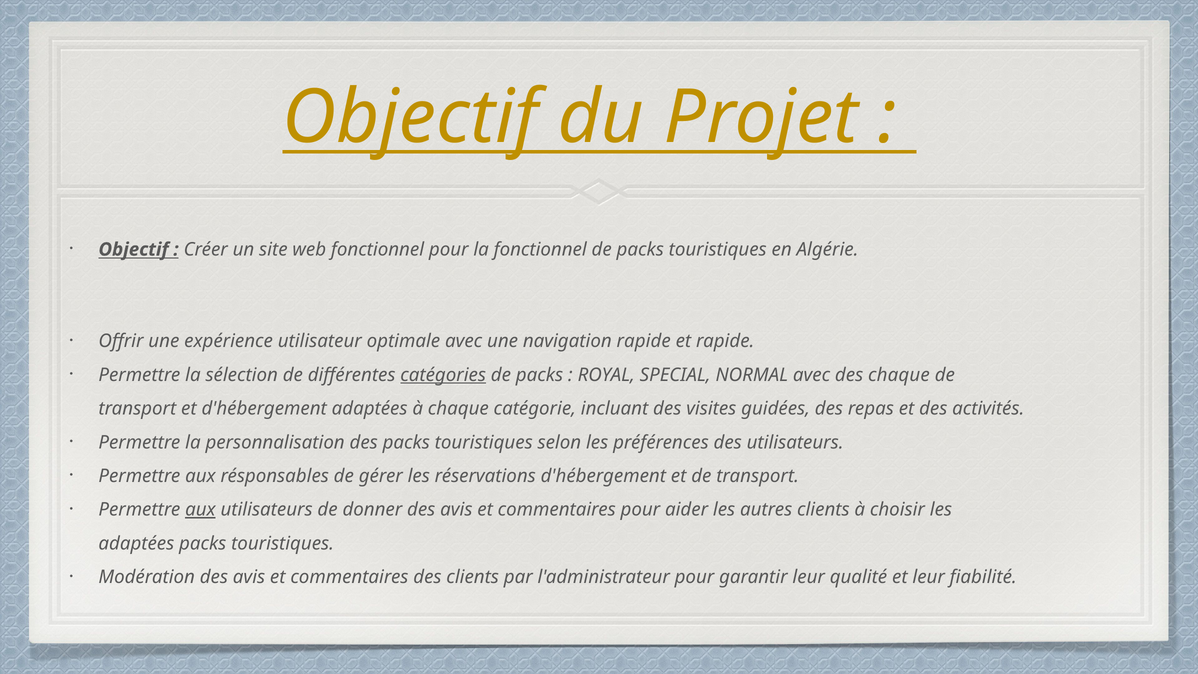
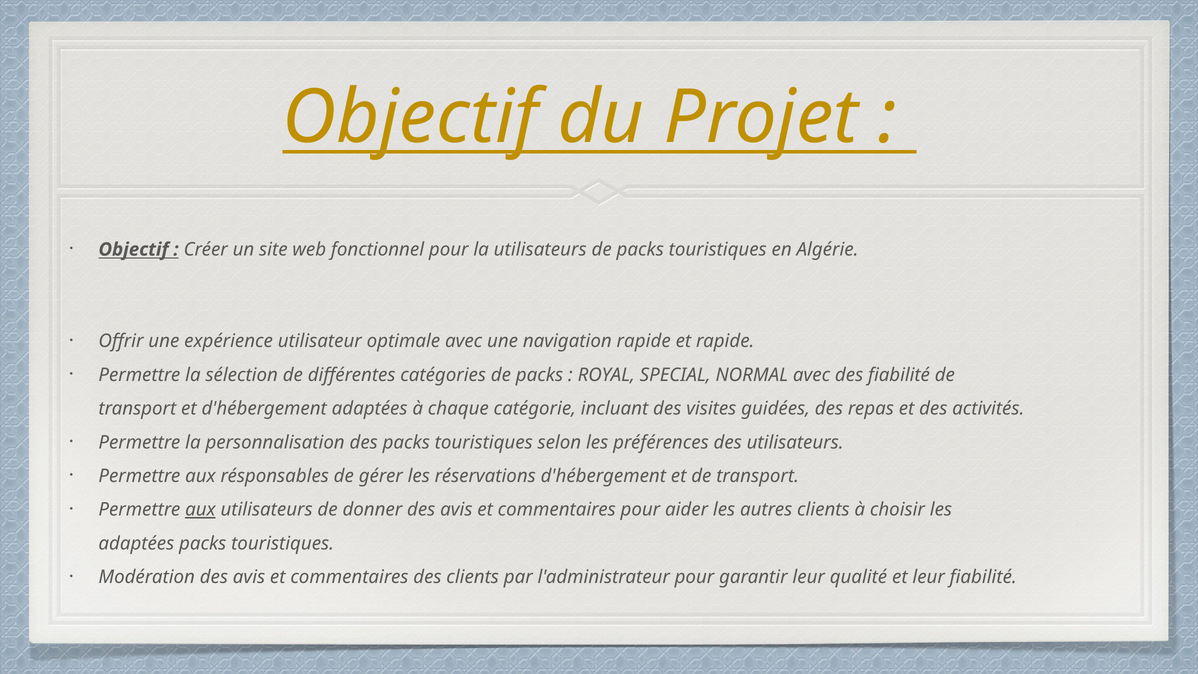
la fonctionnel: fonctionnel -> utilisateurs (540, 249)
catégories underline: present -> none (443, 375)
des chaque: chaque -> fiabilité (899, 375)
